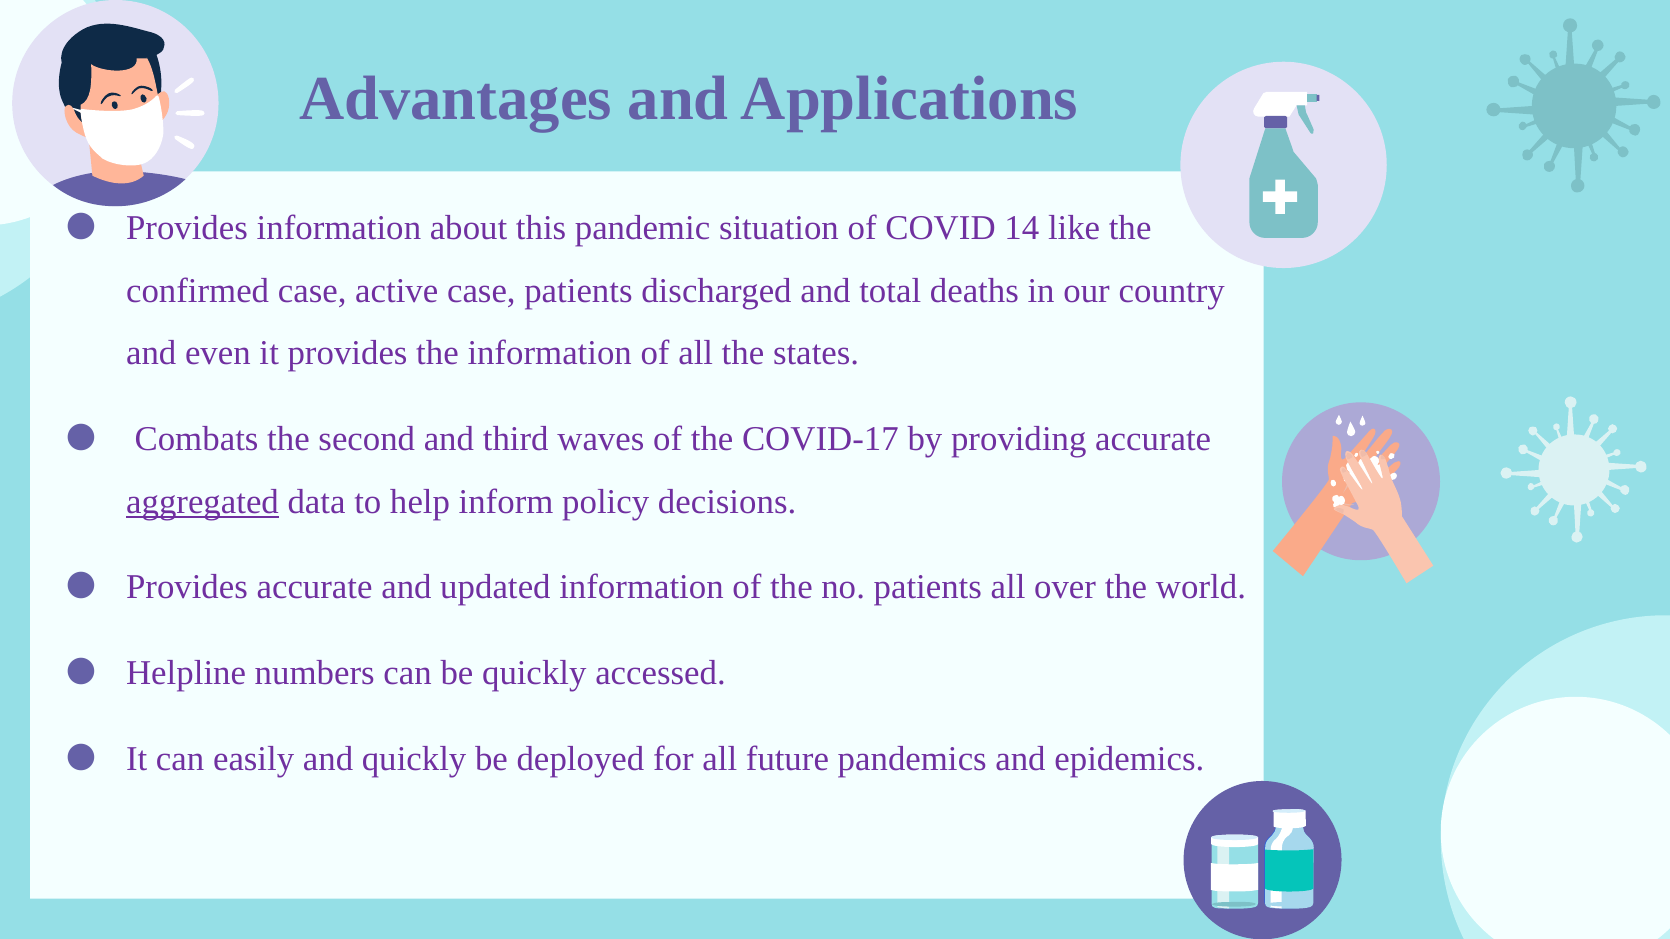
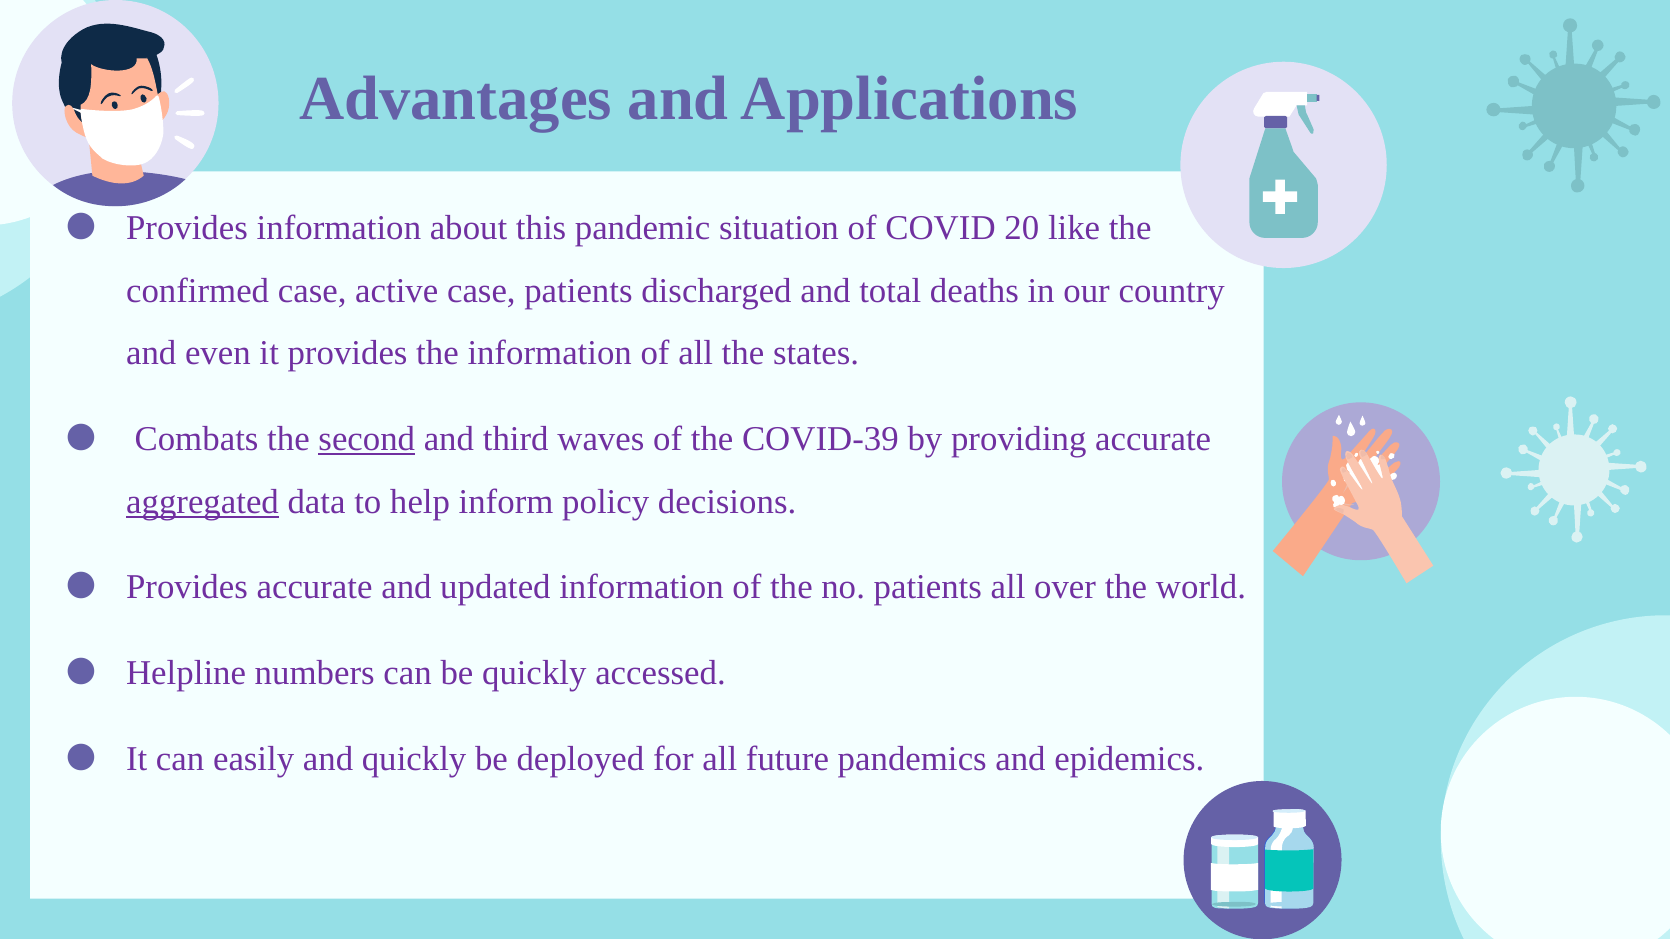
14: 14 -> 20 (1022, 228)
second underline: none -> present (367, 439)
COVID-17: COVID-17 -> COVID-39 (820, 439)
